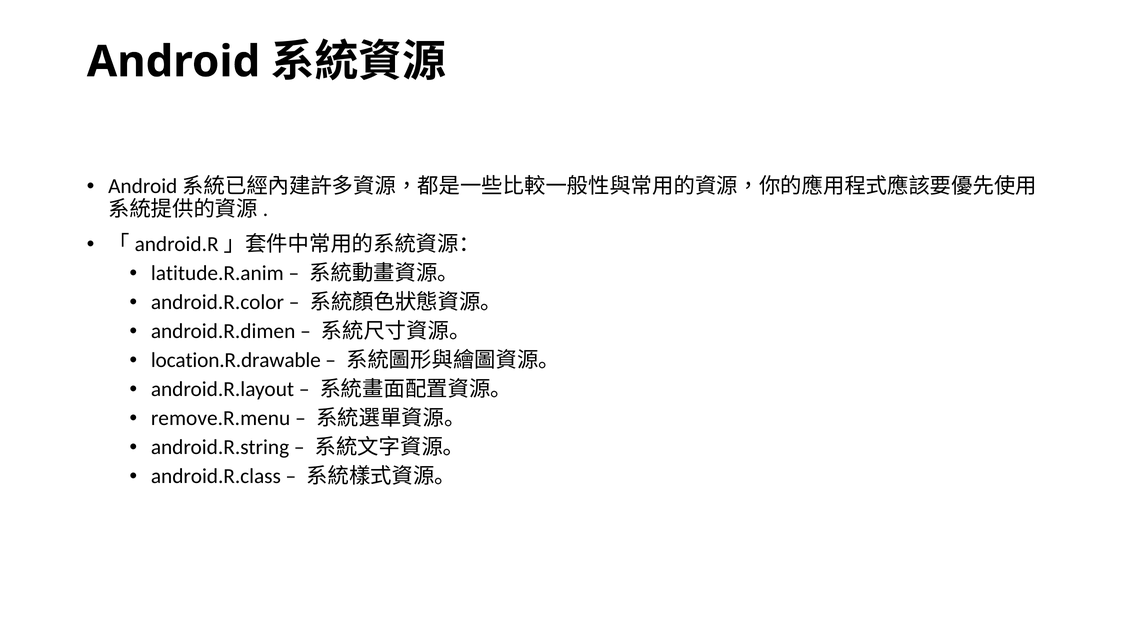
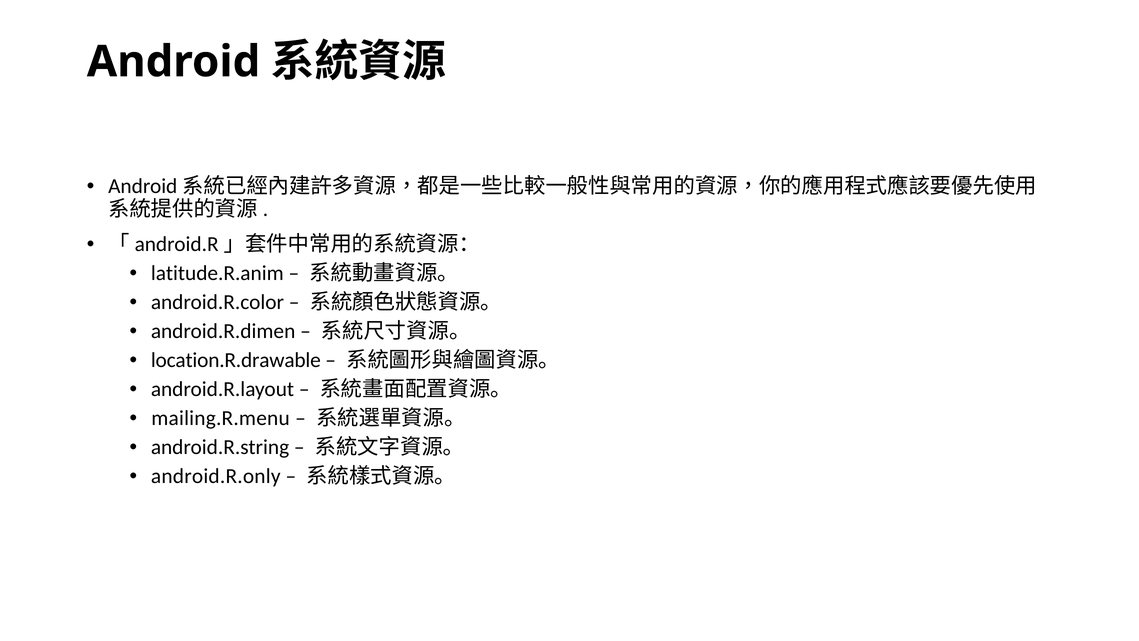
remove.R.menu: remove.R.menu -> mailing.R.menu (221, 418)
android.R.class: android.R.class -> android.R.only (216, 476)
